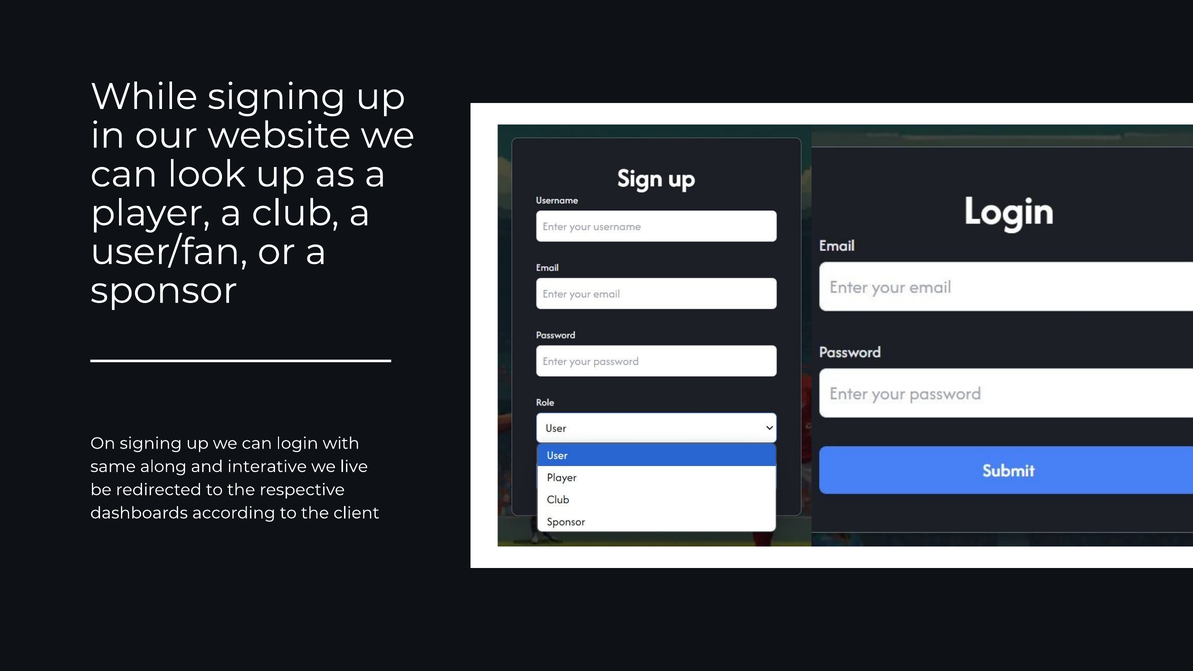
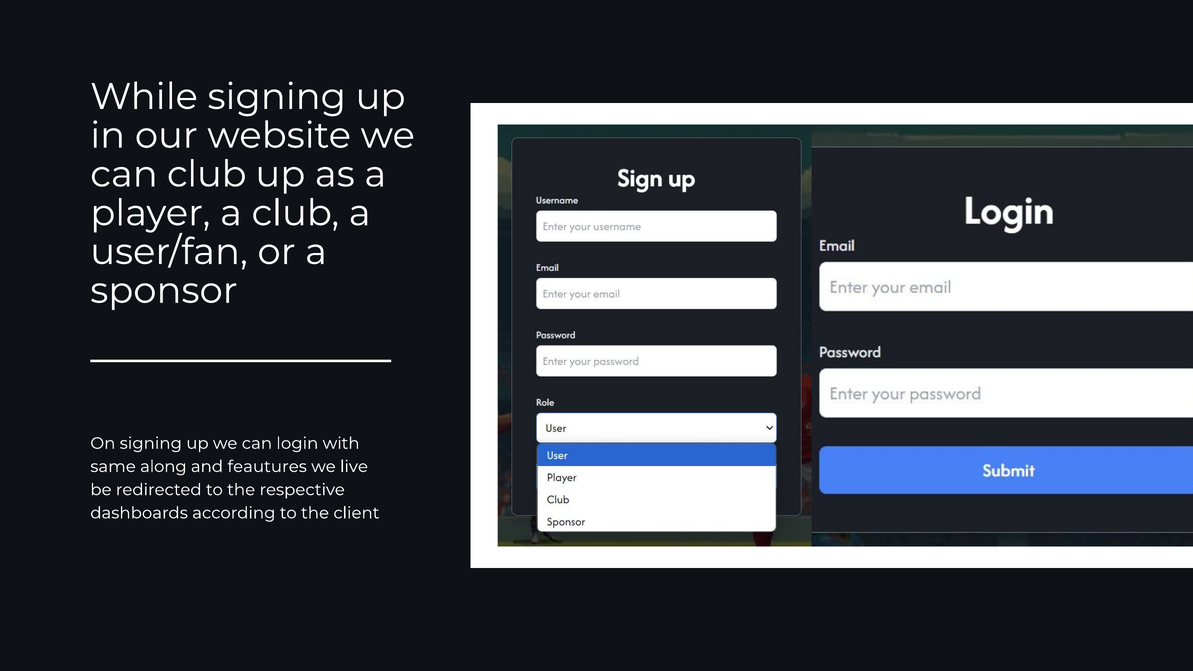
can look: look -> club (207, 174)
interative: interative -> feautures (267, 467)
